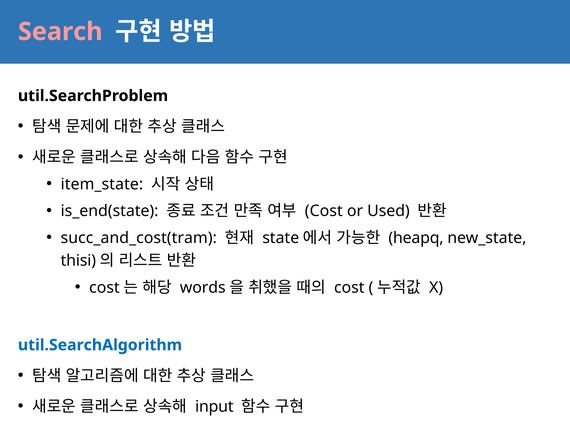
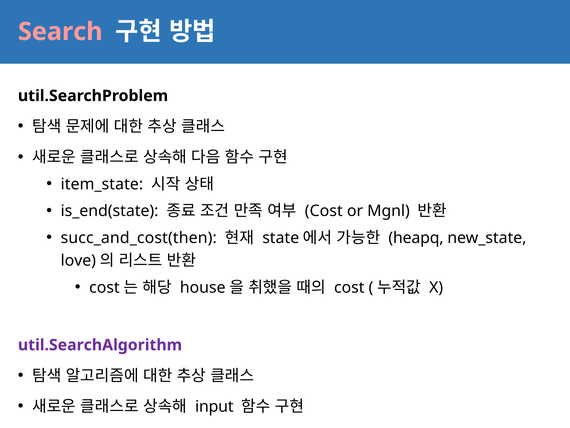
Used: Used -> Mgnl (388, 211)
succ_and_cost(tram: succ_and_cost(tram -> succ_and_cost(then (139, 238)
thisi: thisi -> love (78, 260)
words: words -> house (203, 287)
util.SearchAlgorithm colour: blue -> purple (100, 345)
